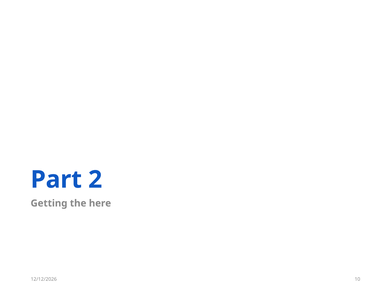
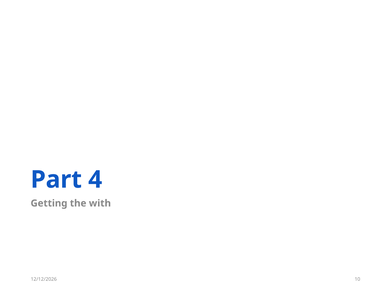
2: 2 -> 4 (95, 180)
here: here -> with (100, 203)
